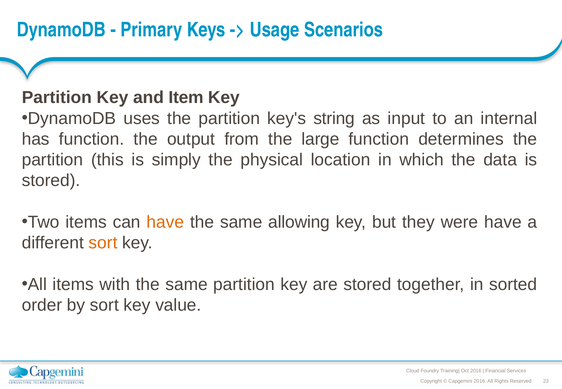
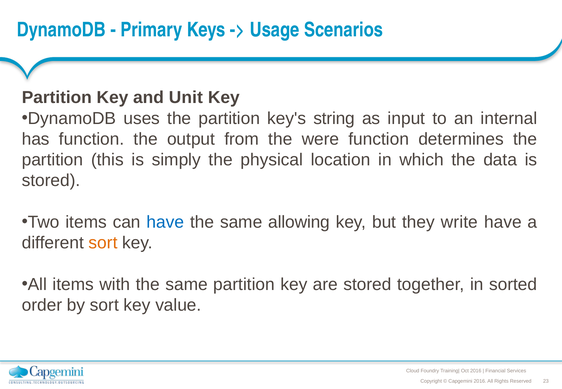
Item: Item -> Unit (186, 98)
large: large -> were (320, 139)
have colour: orange -> blue (165, 222)
were: were -> write (459, 222)
